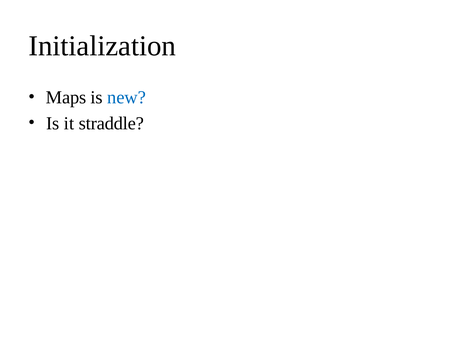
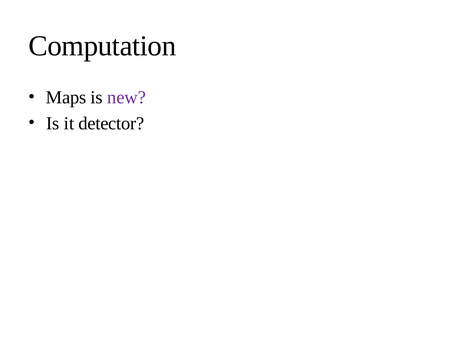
Initialization: Initialization -> Computation (102, 46)
new colour: blue -> purple (127, 97)
straddle: straddle -> detector (111, 123)
